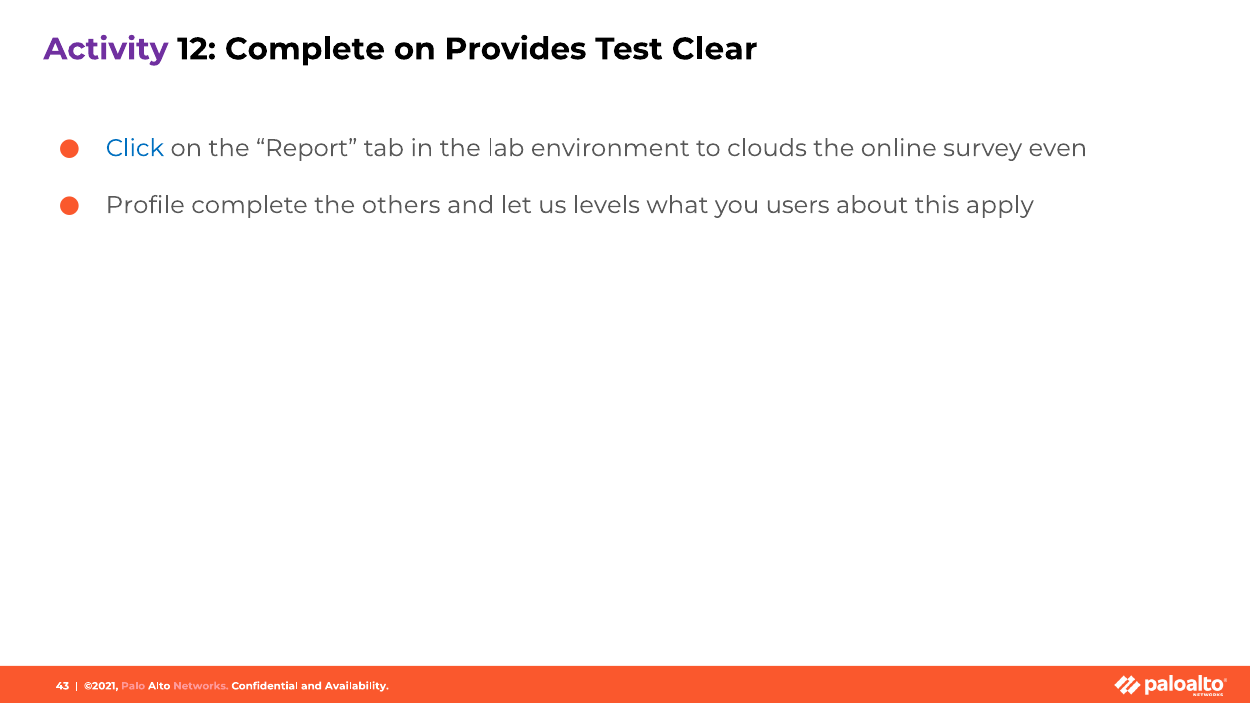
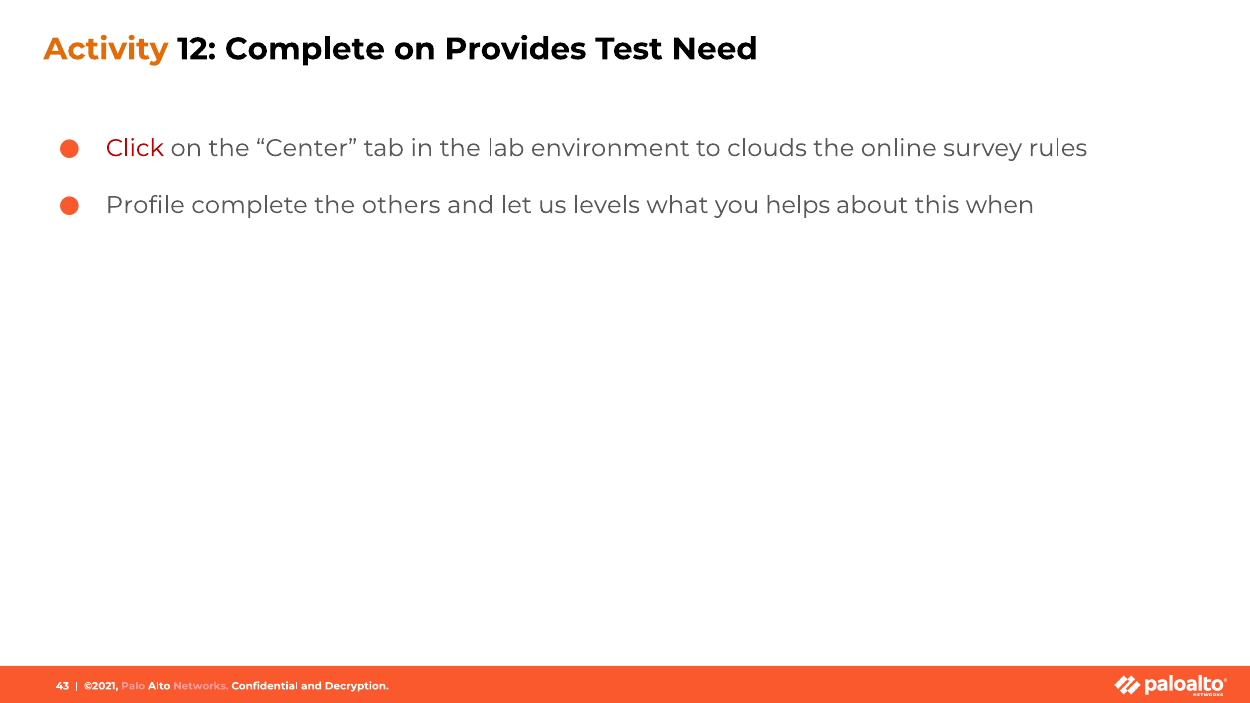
Activity colour: purple -> orange (106, 49)
Clear: Clear -> Need (715, 49)
Click colour: blue -> red (135, 148)
Report: Report -> Center (307, 148)
even: even -> rules (1058, 148)
users: users -> helps (798, 205)
apply: apply -> when (1000, 205)
Availability: Availability -> Decryption (357, 686)
